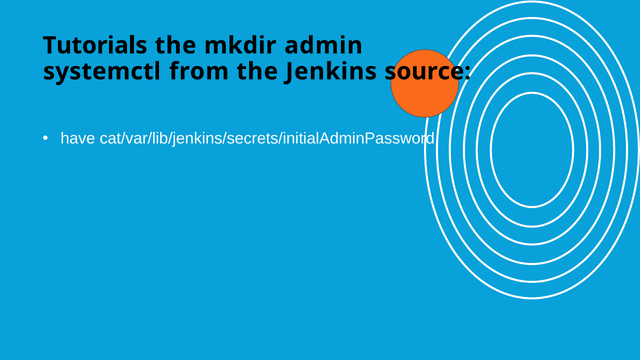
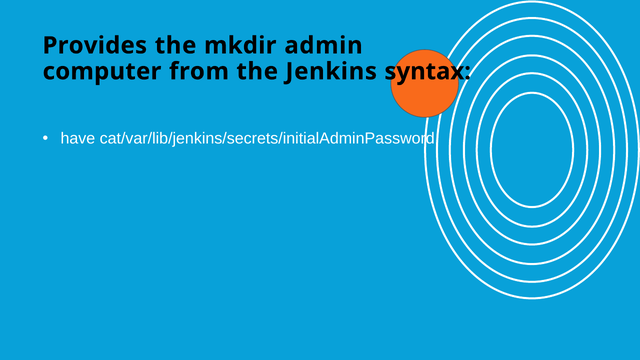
Tutorials: Tutorials -> Provides (95, 45)
systemctl: systemctl -> computer (102, 71)
source: source -> syntax (428, 71)
